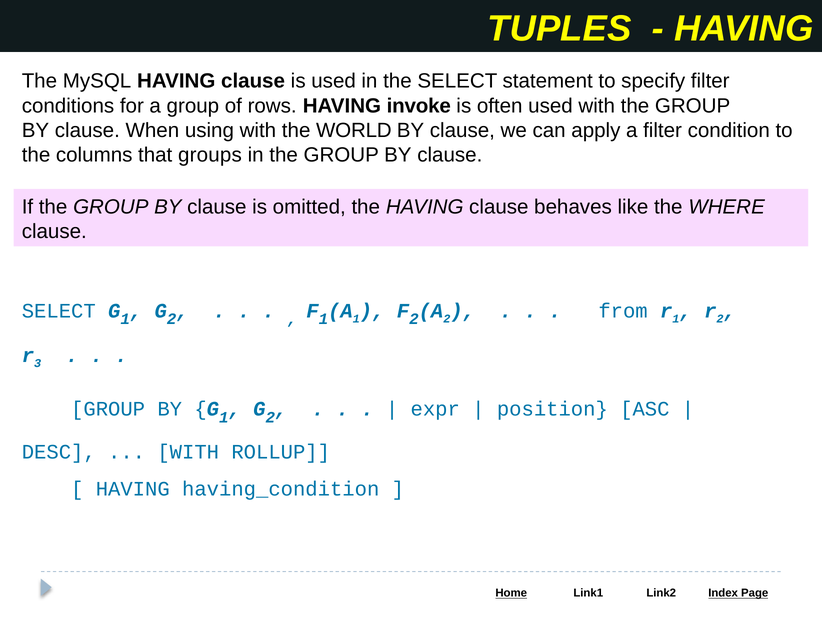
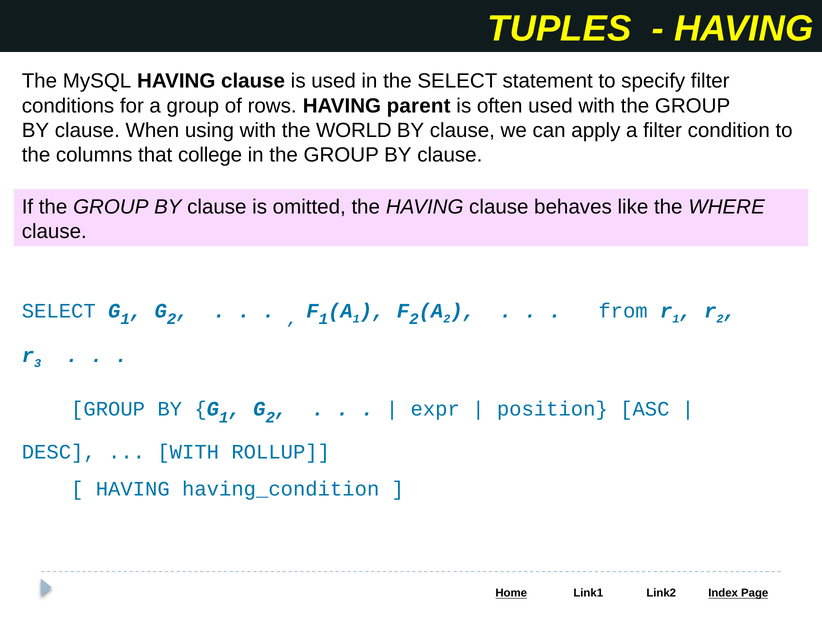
invoke: invoke -> parent (419, 106)
groups: groups -> college (210, 155)
